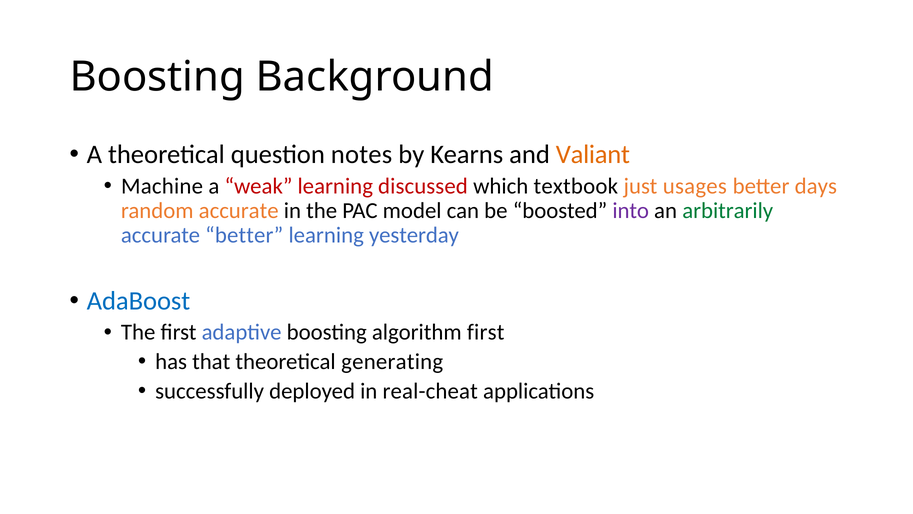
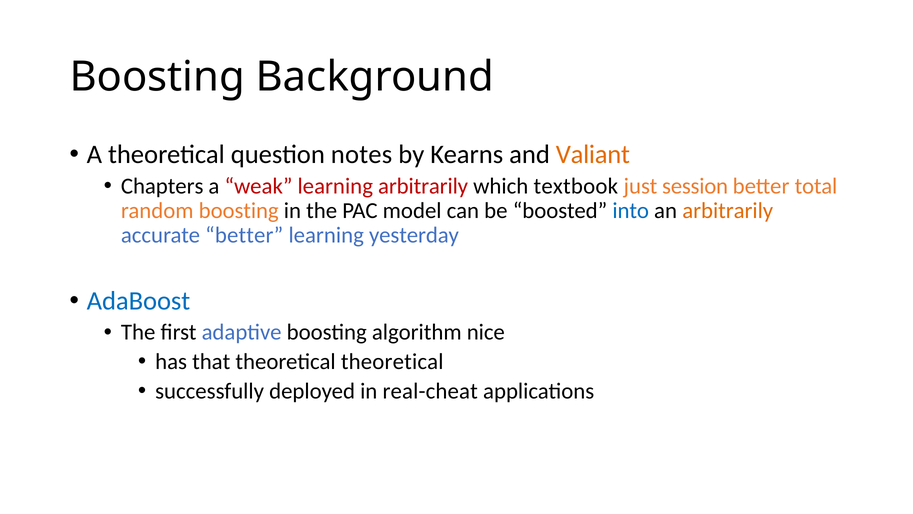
Machine: Machine -> Chapters (162, 186)
learning discussed: discussed -> arbitrarily (423, 186)
usages: usages -> session (695, 186)
days: days -> total (816, 186)
random accurate: accurate -> boosting (239, 210)
into colour: purple -> blue (631, 210)
arbitrarily colour: green -> orange (728, 210)
algorithm first: first -> nice (486, 332)
theoretical generating: generating -> theoretical (392, 362)
